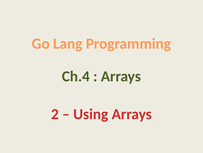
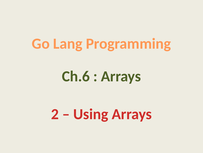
Ch.4: Ch.4 -> Ch.6 (76, 76)
